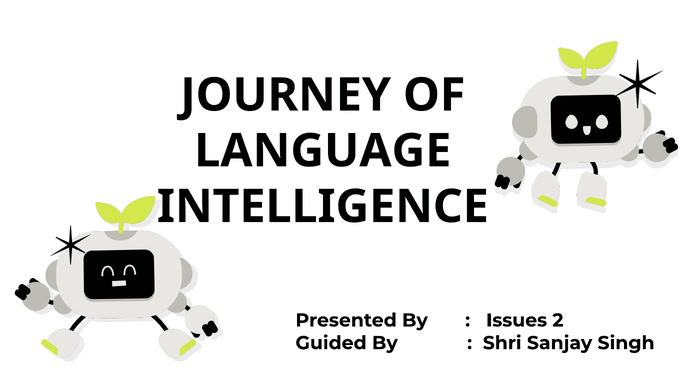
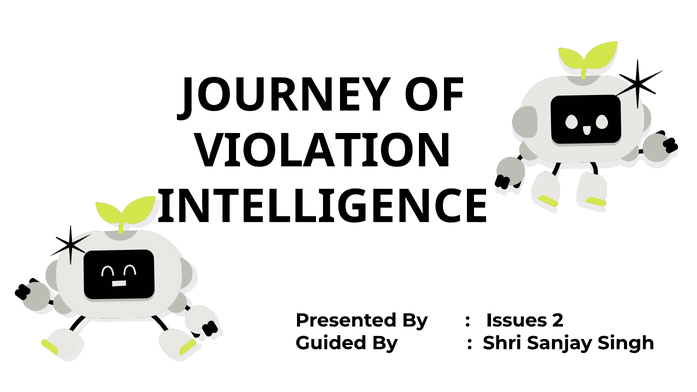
LANGUAGE: LANGUAGE -> VIOLATION (323, 151)
